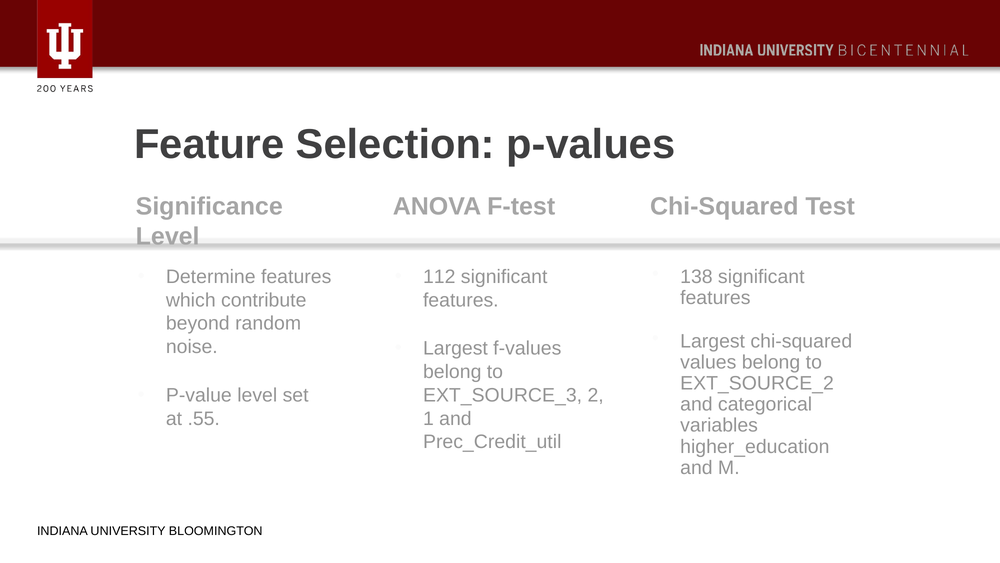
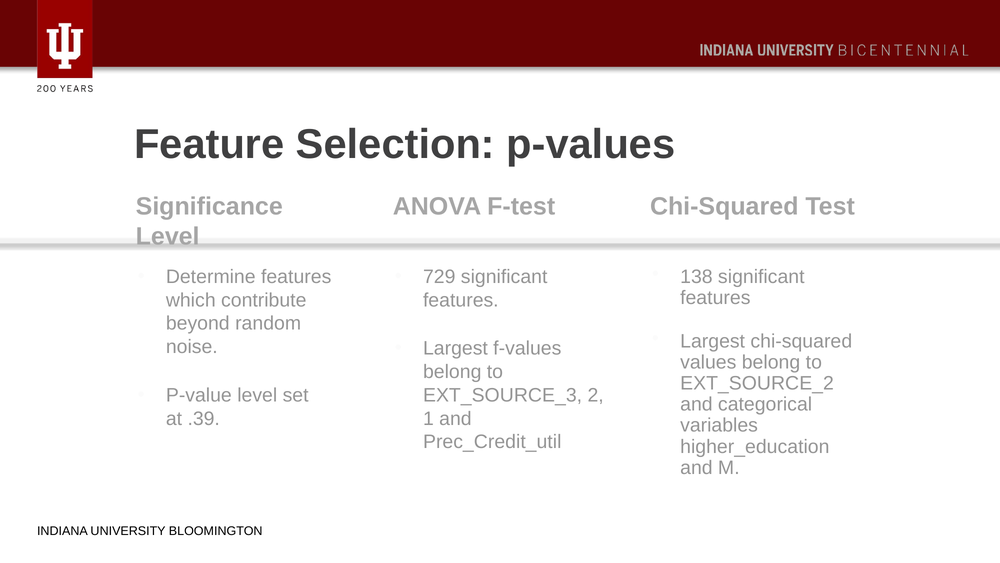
112: 112 -> 729 (439, 277)
.55: .55 -> .39 (204, 418)
